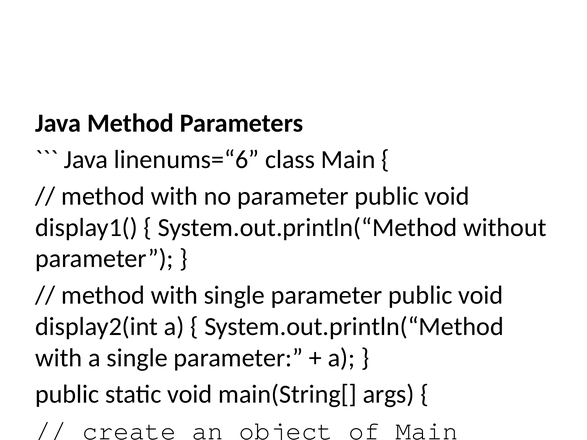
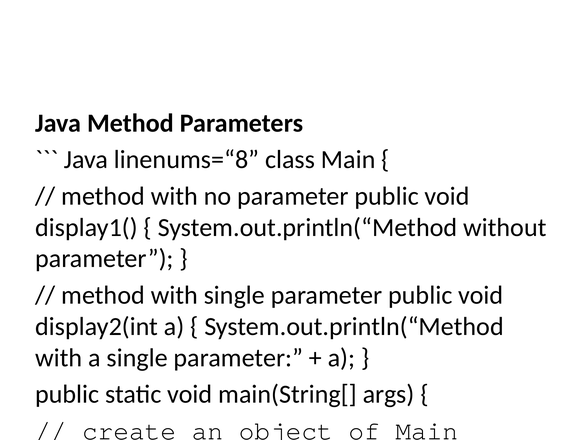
linenums=“6: linenums=“6 -> linenums=“8 (187, 160)
